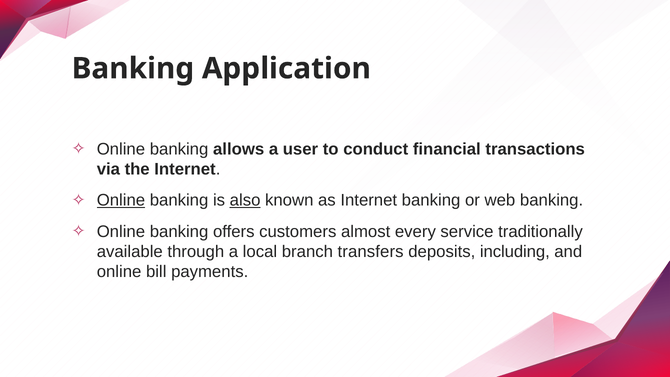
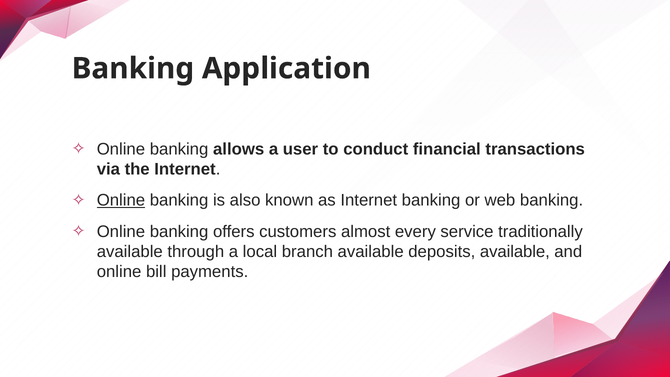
also underline: present -> none (245, 200)
branch transfers: transfers -> available (371, 252)
deposits including: including -> available (515, 252)
